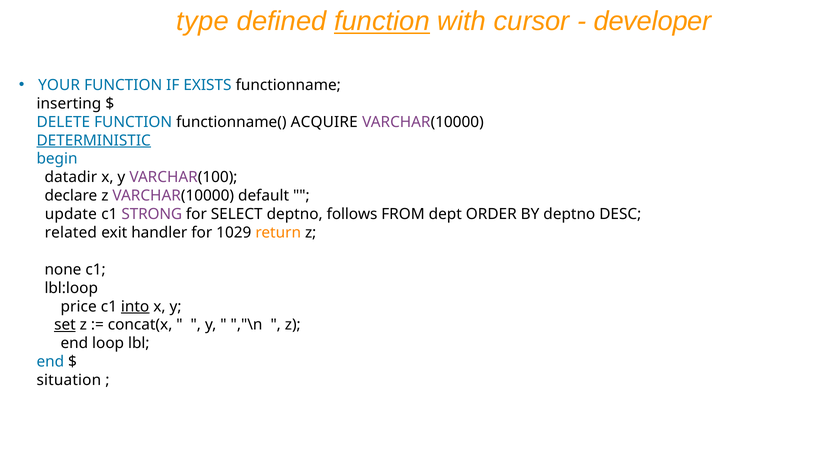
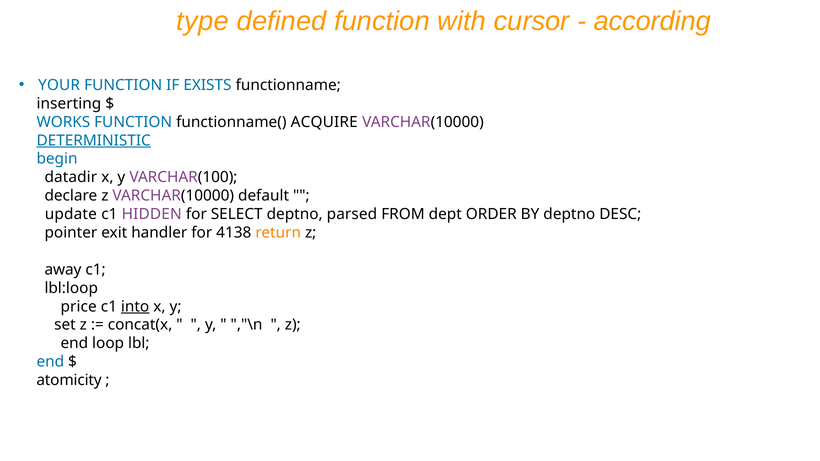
function underline: present -> none (382, 21)
developer: developer -> according (653, 21)
DELETE: DELETE -> WORKS (63, 122)
STRONG: STRONG -> HIDDEN (152, 214)
follows: follows -> parsed (352, 214)
related: related -> pointer (71, 233)
1029: 1029 -> 4138 (234, 233)
none: none -> away (63, 270)
set underline: present -> none (65, 325)
situation: situation -> atomicity (69, 380)
